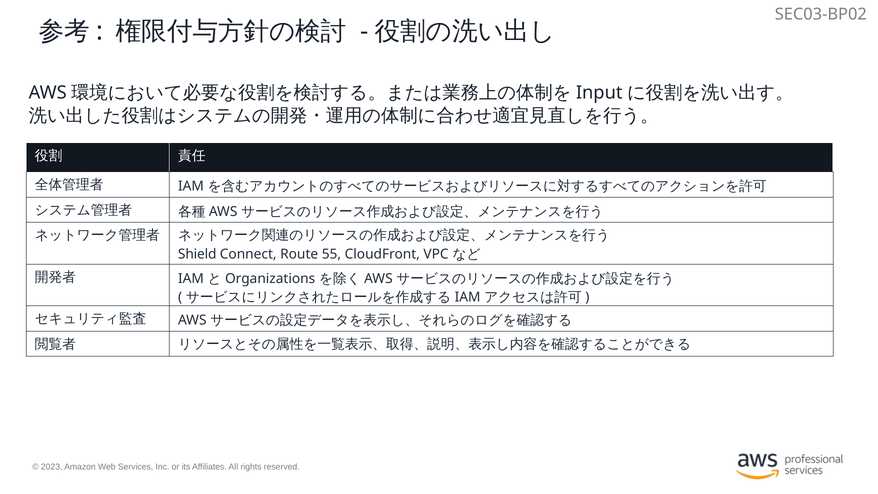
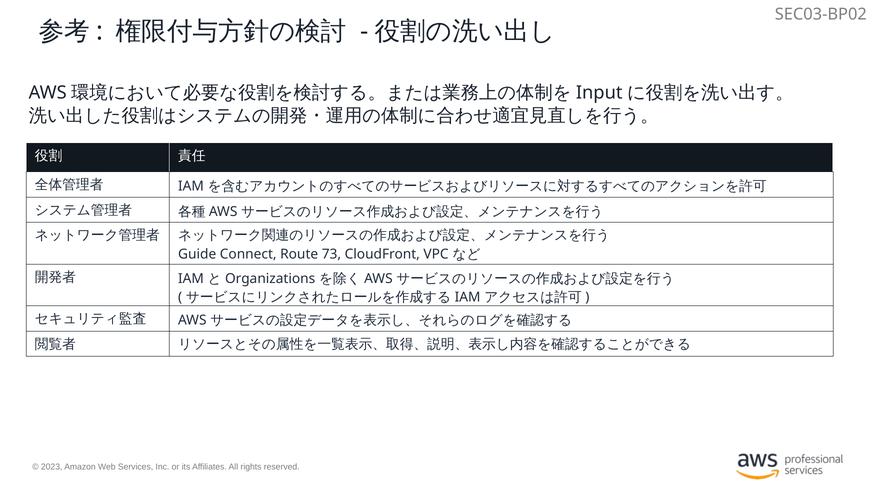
Shield: Shield -> Guide (197, 254)
55: 55 -> 73 (331, 254)
